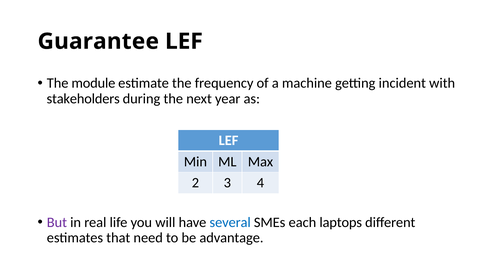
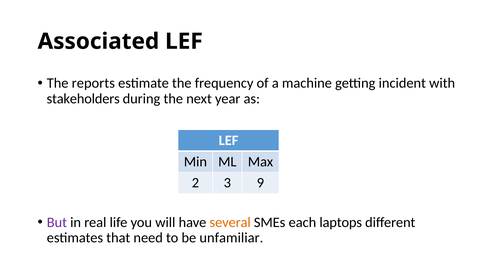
Guarantee: Guarantee -> Associated (98, 41)
module: module -> reports (93, 83)
4: 4 -> 9 (260, 183)
several colour: blue -> orange (230, 223)
advantage: advantage -> unfamiliar (231, 238)
